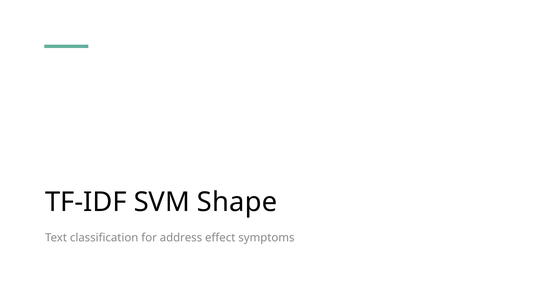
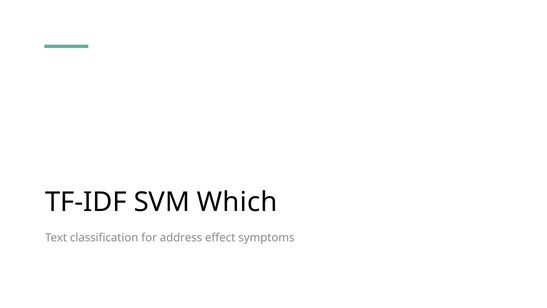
Shape: Shape -> Which (237, 202)
